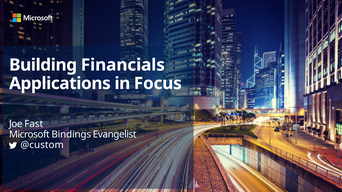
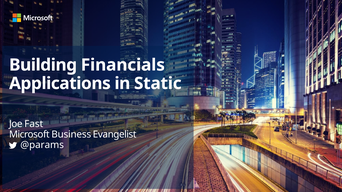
Focus: Focus -> Static (158, 84)
Bindings: Bindings -> Business (71, 135)
@custom: @custom -> @params (42, 145)
